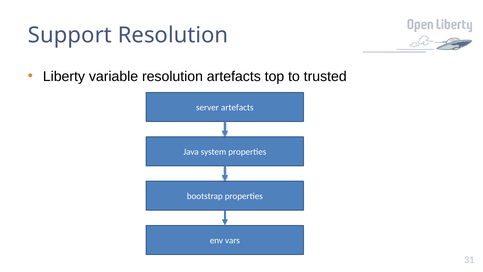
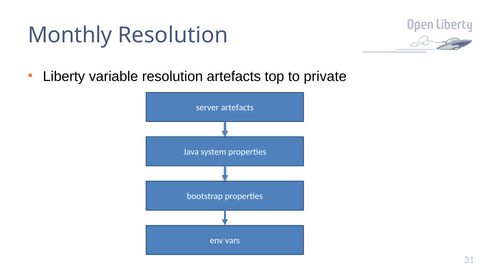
Support: Support -> Monthly (70, 35)
trusted: trusted -> private (325, 76)
